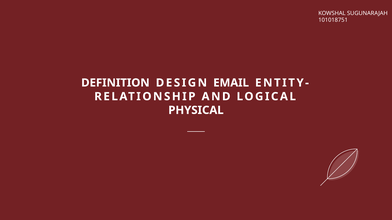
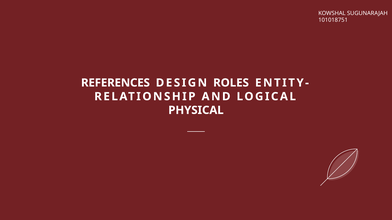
DEFINITION: DEFINITION -> REFERENCES (115, 83)
EMAIL: EMAIL -> ROLES (231, 83)
